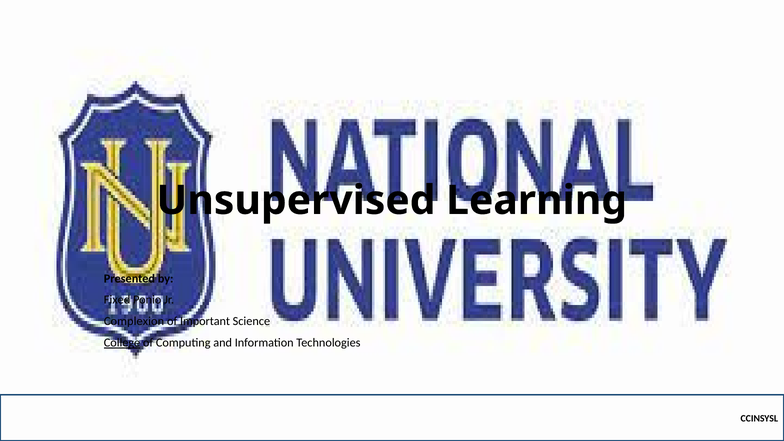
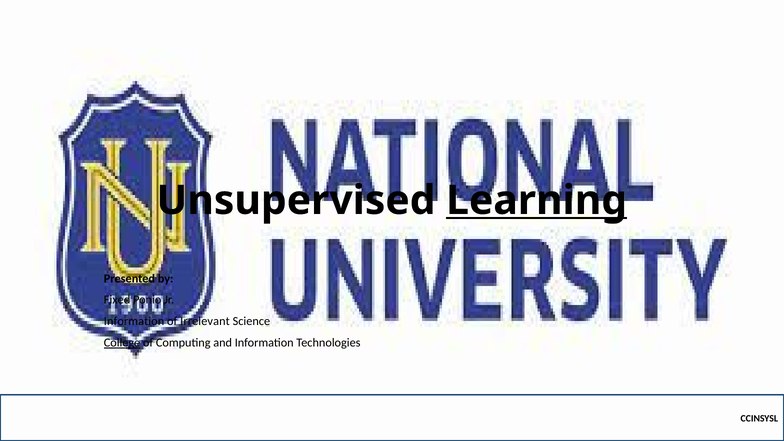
Learning underline: none -> present (537, 200)
Complexion: Complexion -> Information (134, 321)
Important: Important -> Irrelevant (205, 321)
